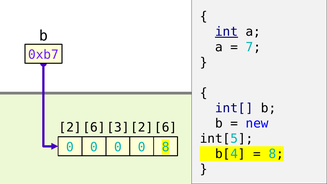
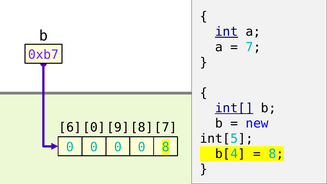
int[ underline: none -> present (234, 108)
2: 2 -> 6 (70, 127)
6: 6 -> 0 (94, 127)
3: 3 -> 9 (118, 127)
2: 2 -> 8 (142, 127)
6: 6 -> 7 (166, 127)
